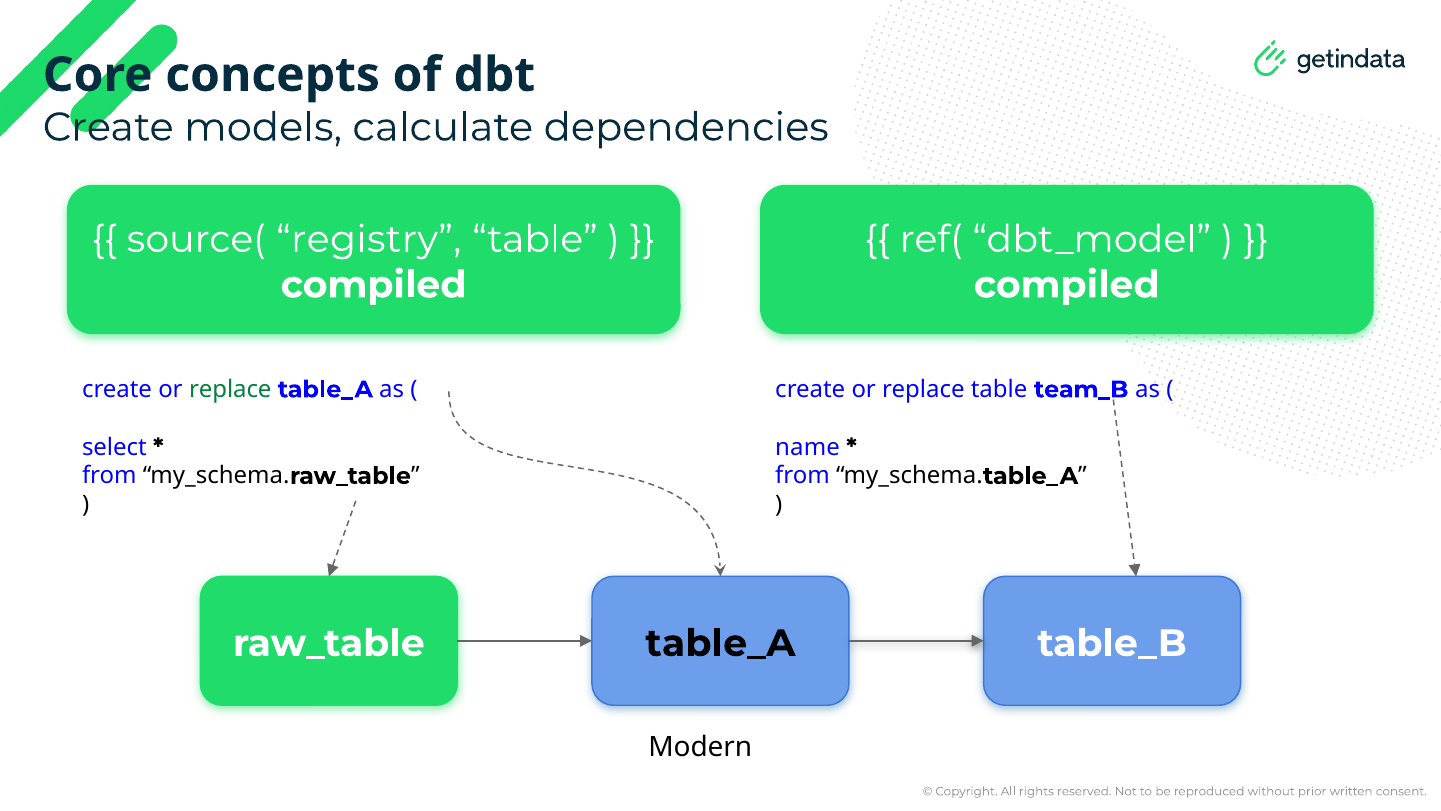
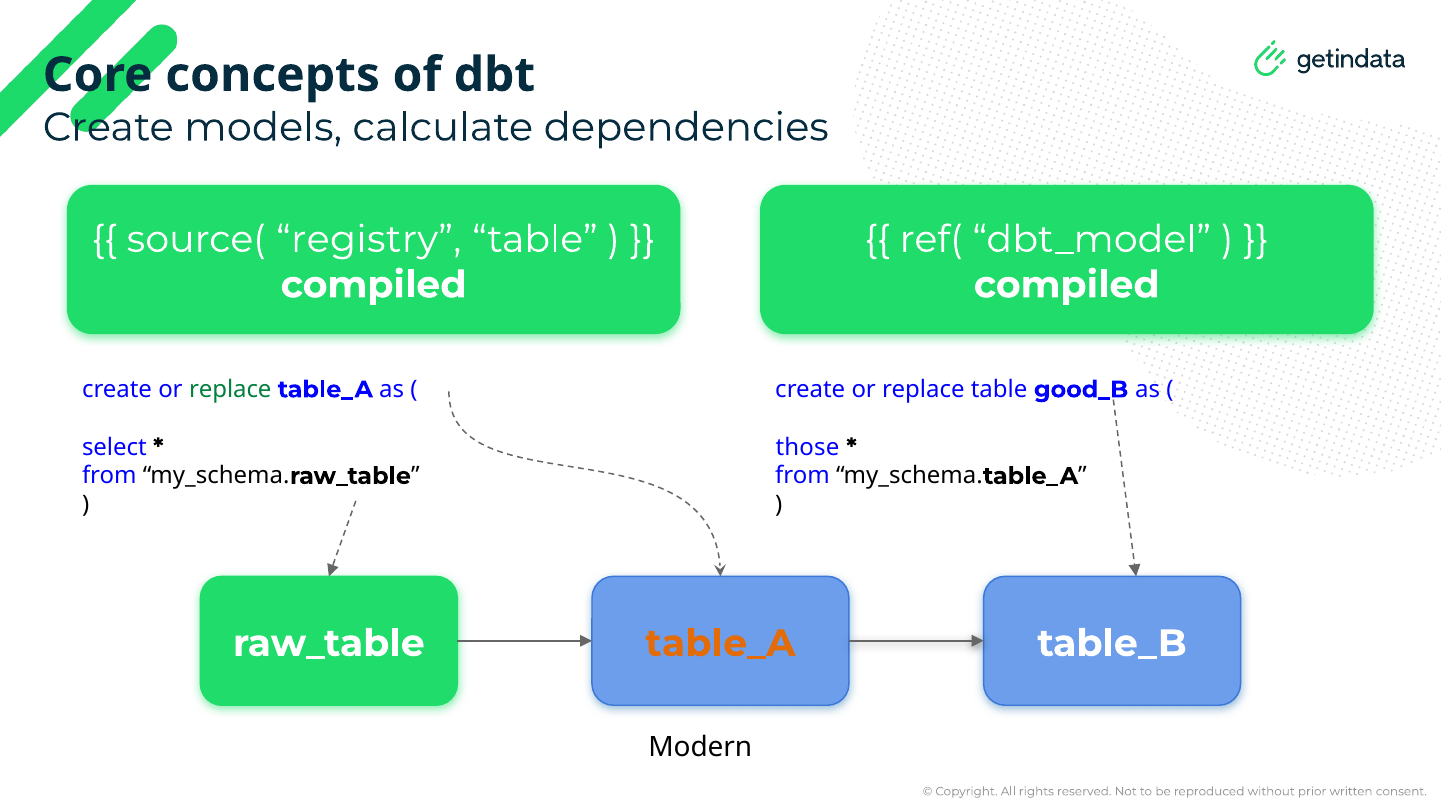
team_B: team_B -> good_B (1081, 389)
name: name -> those (808, 447)
table_A colour: black -> orange (720, 643)
